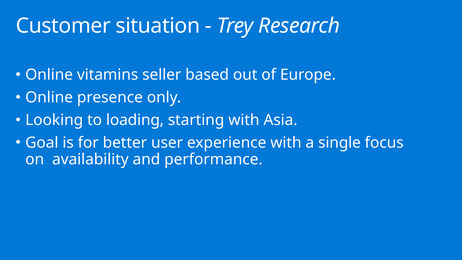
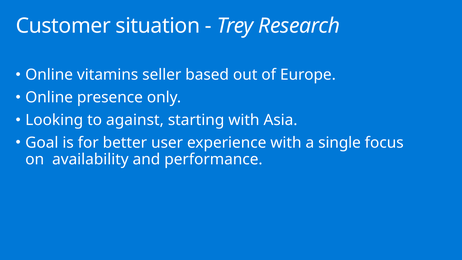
loading: loading -> against (135, 120)
